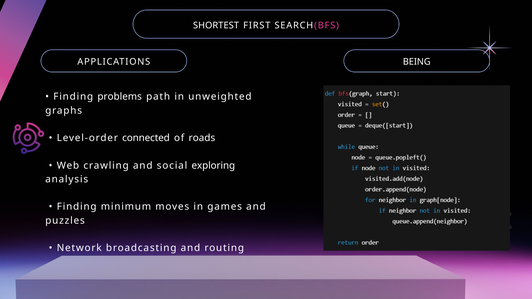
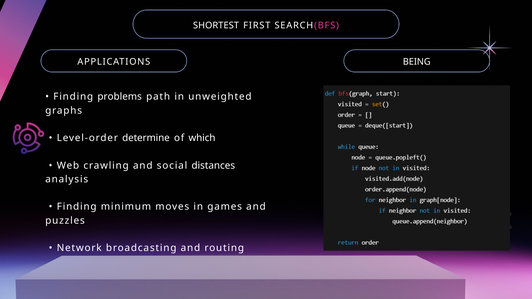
connected: connected -> determine (146, 138)
roads: roads -> which (202, 138)
exploring: exploring -> distances (213, 166)
